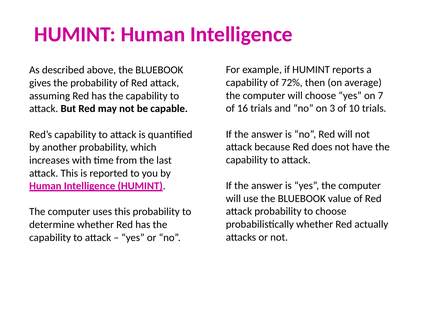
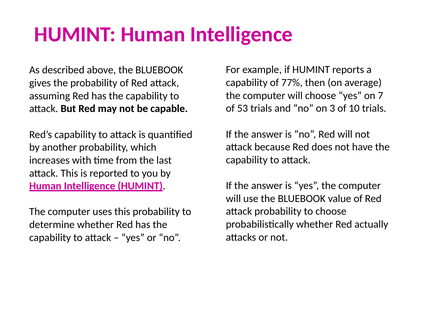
72%: 72% -> 77% (292, 83)
16: 16 -> 53 (243, 108)
